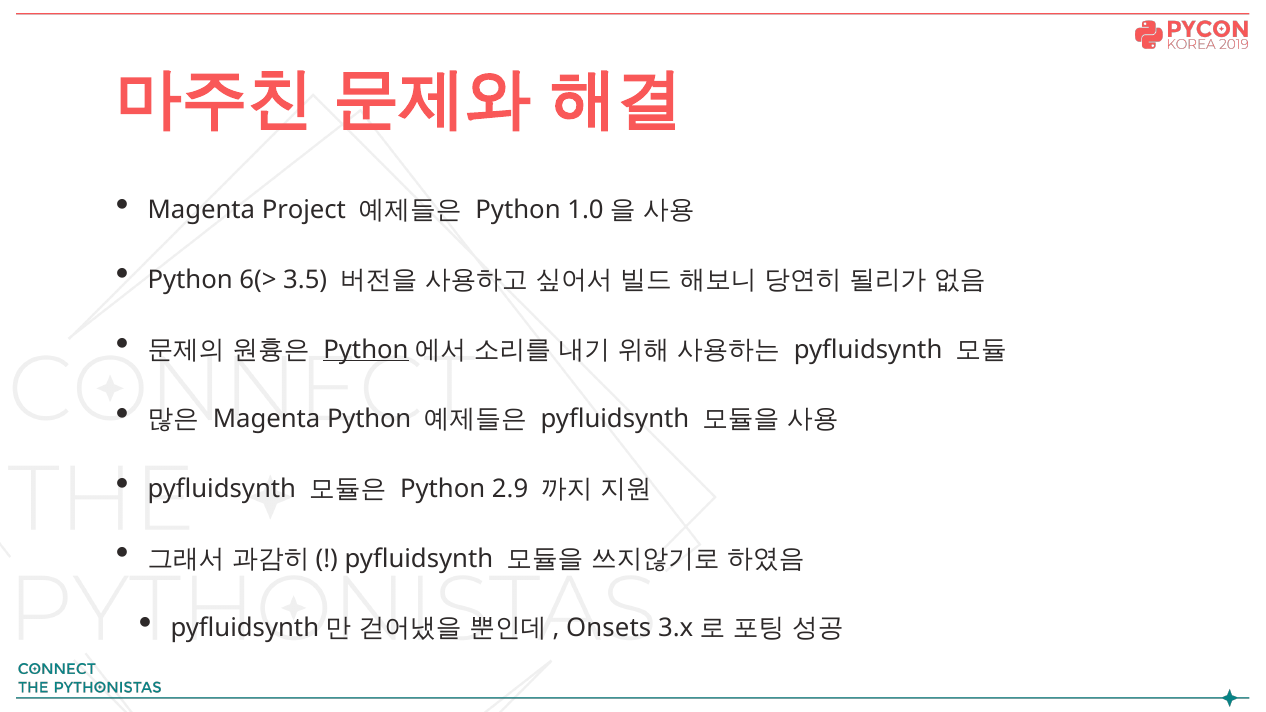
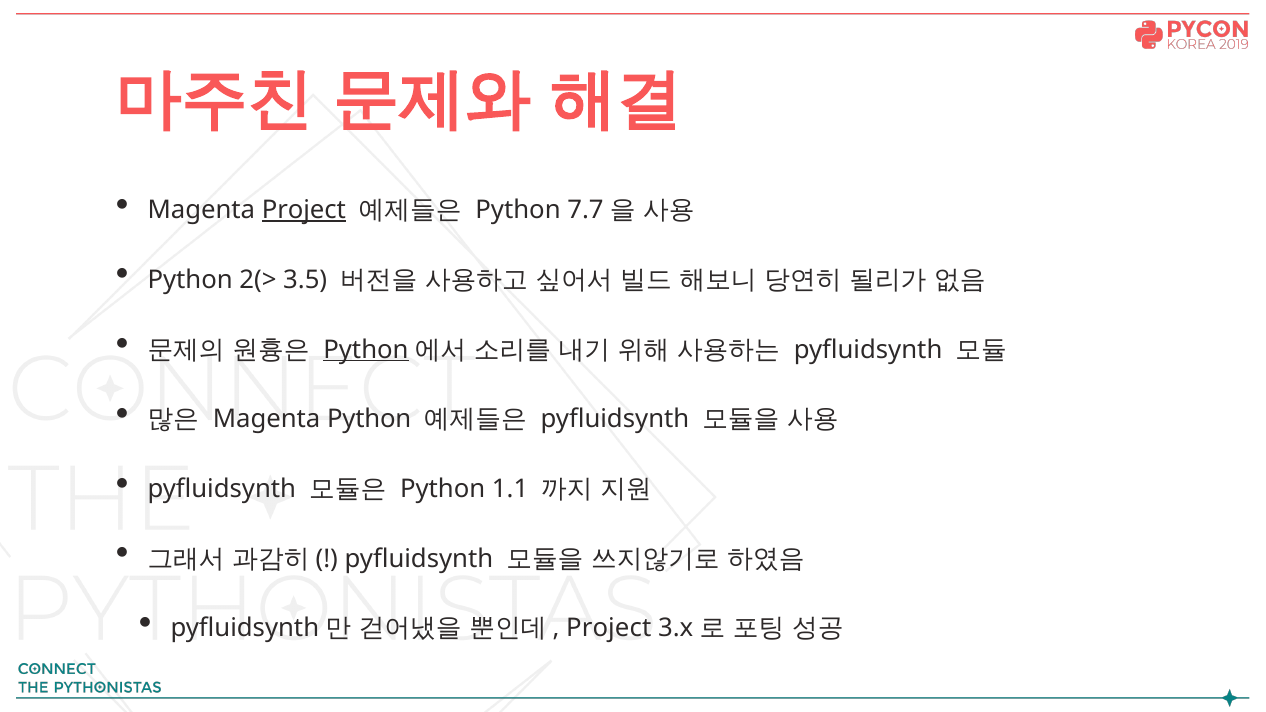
Project underline: none -> present (304, 210)
1.0: 1.0 -> 7.7 (585, 210)
6(>: 6(> -> 2(> (258, 280)
2.9: 2.9 -> 1.1 (510, 489)
Onsets: Onsets -> Project (609, 629)
